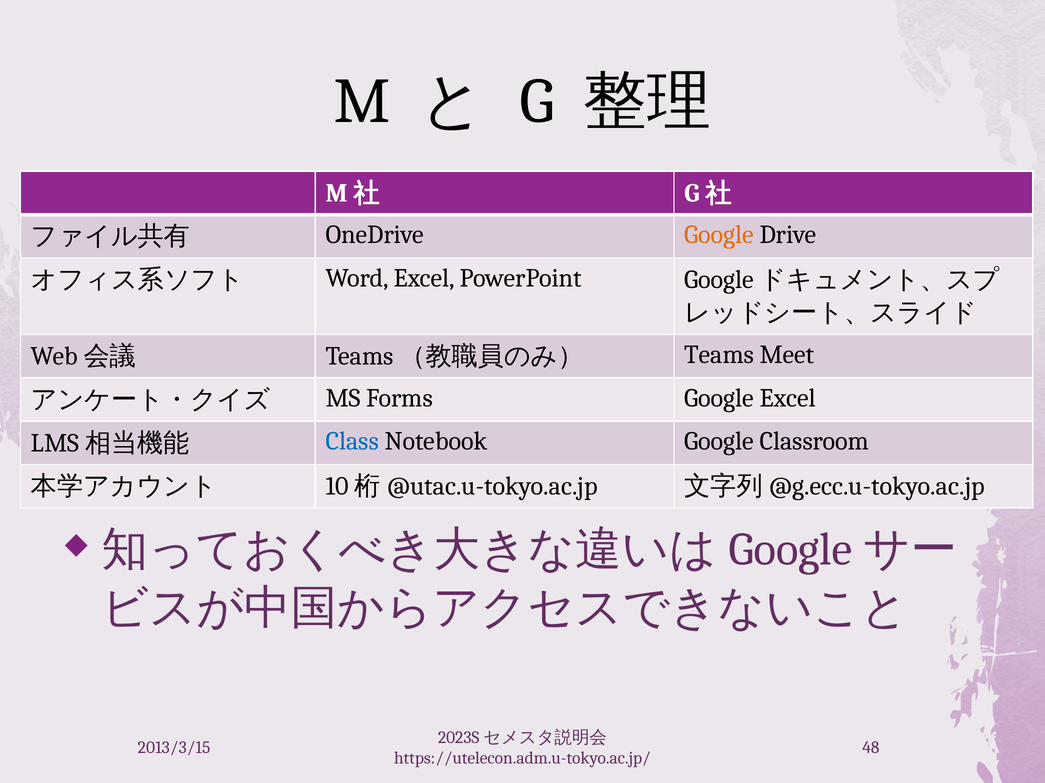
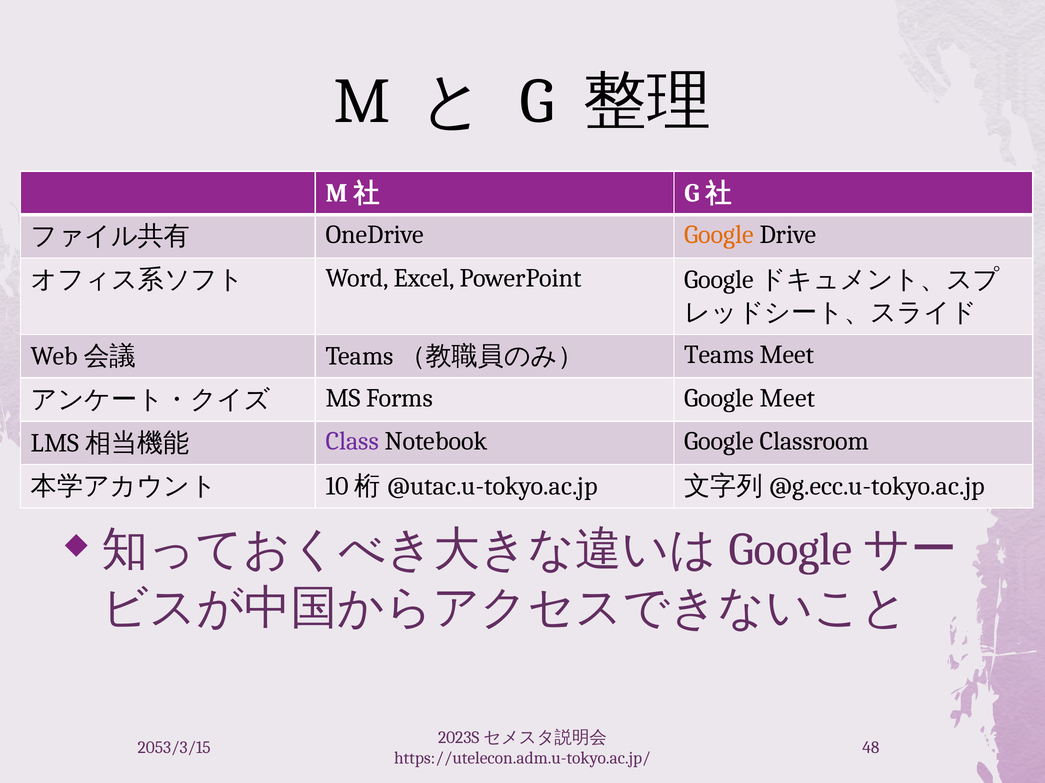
Google Excel: Excel -> Meet (788, 398)
Class colour: blue -> purple (352, 442)
2013/3/15: 2013/3/15 -> 2053/3/15 (174, 748)
